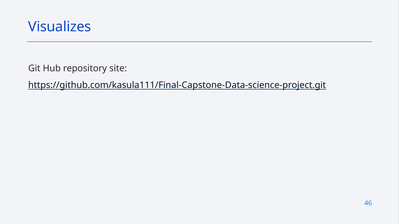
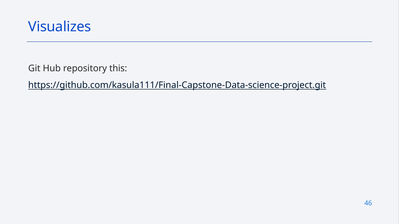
site: site -> this (118, 68)
